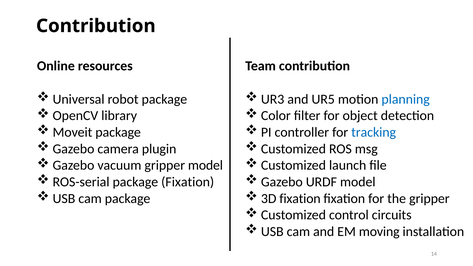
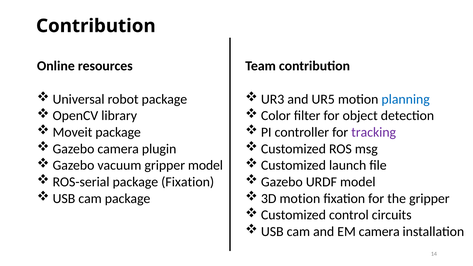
tracking colour: blue -> purple (374, 132)
3D fixation: fixation -> motion (300, 199)
EM moving: moving -> camera (379, 232)
